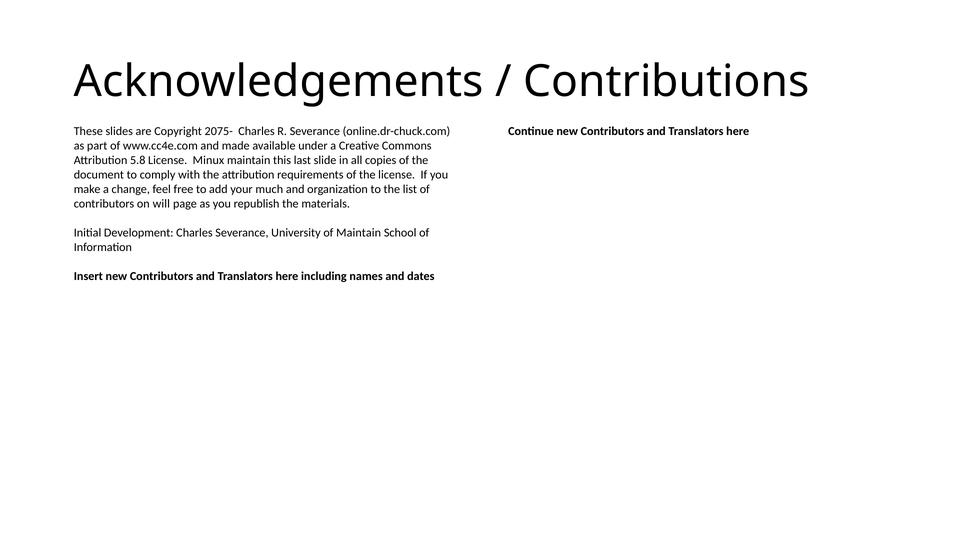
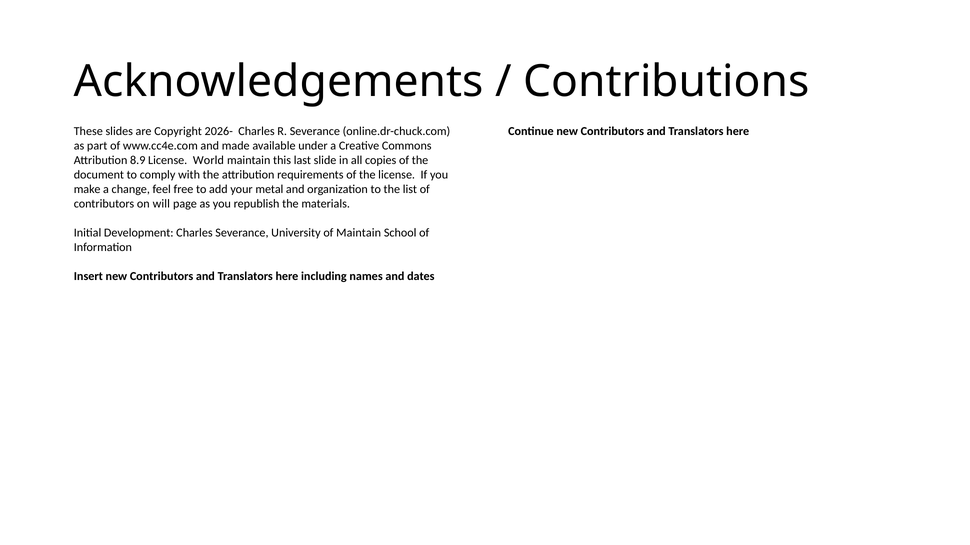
2075-: 2075- -> 2026- (219, 131)
5.8: 5.8 -> 8.9 (138, 160)
Minux: Minux -> World (208, 160)
much: much -> metal (269, 189)
